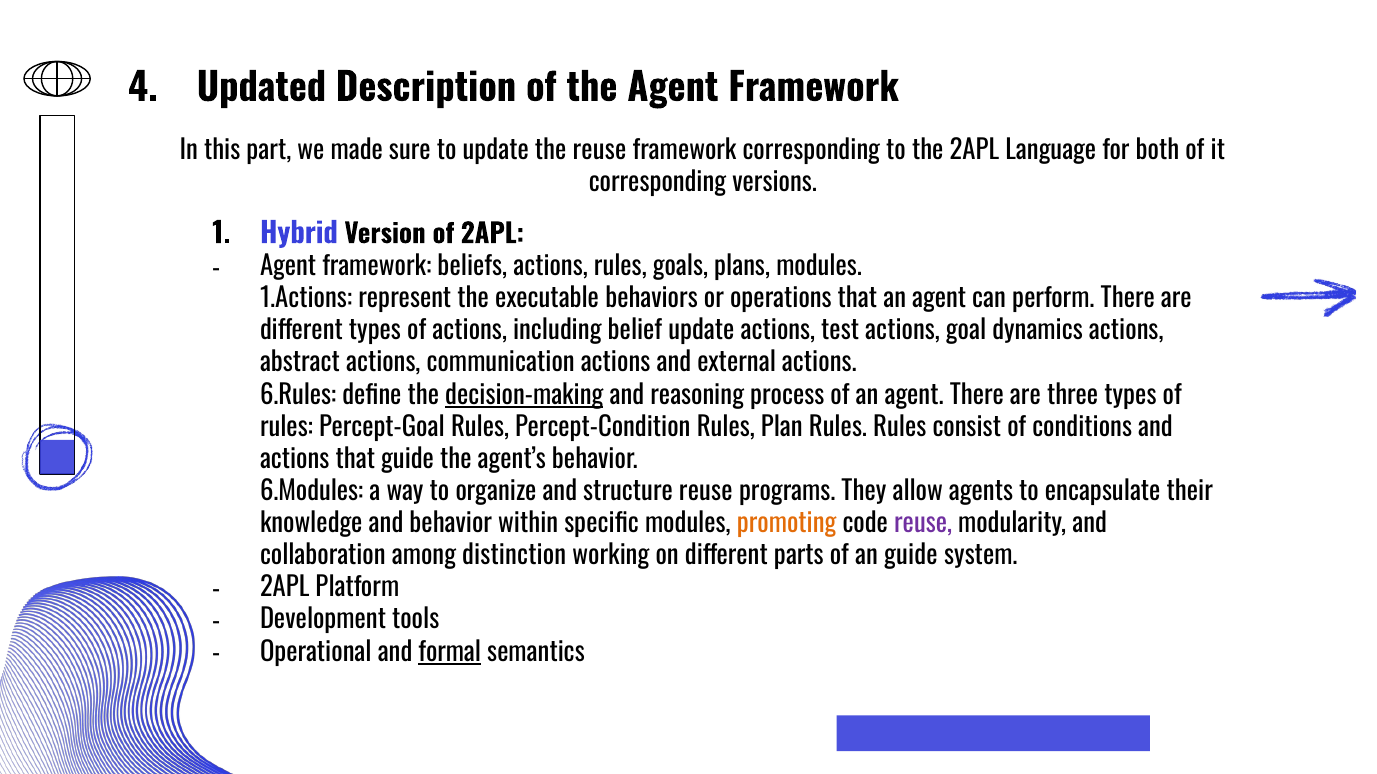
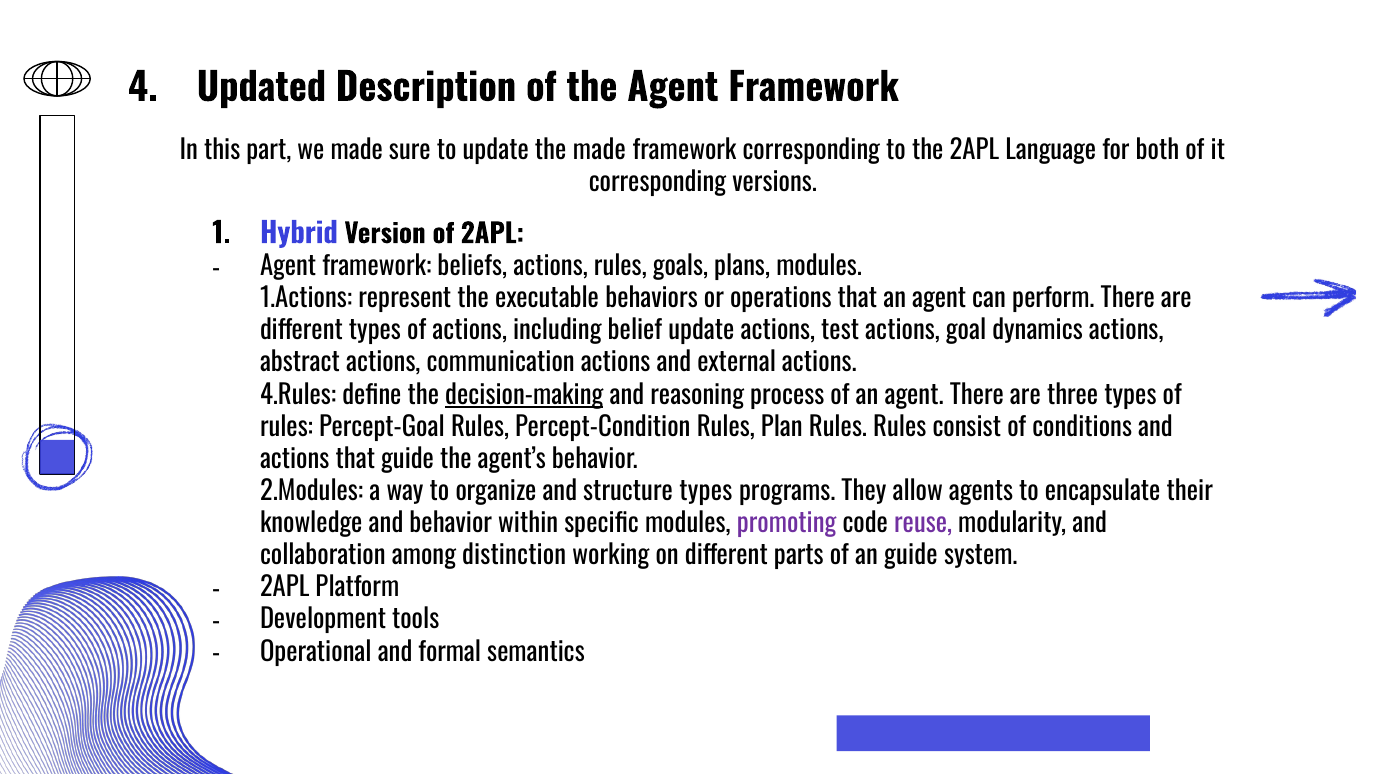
the reuse: reuse -> made (599, 151)
6.Rules: 6.Rules -> 4.Rules (298, 396)
6.Modules: 6.Modules -> 2.Modules (312, 492)
structure reuse: reuse -> types (706, 492)
promoting colour: orange -> purple (787, 524)
formal underline: present -> none (450, 653)
